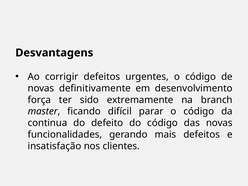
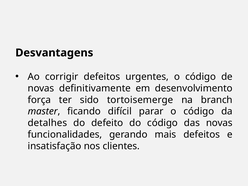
extremamente: extremamente -> tortoisemerge (140, 100)
continua: continua -> detalhes (47, 123)
